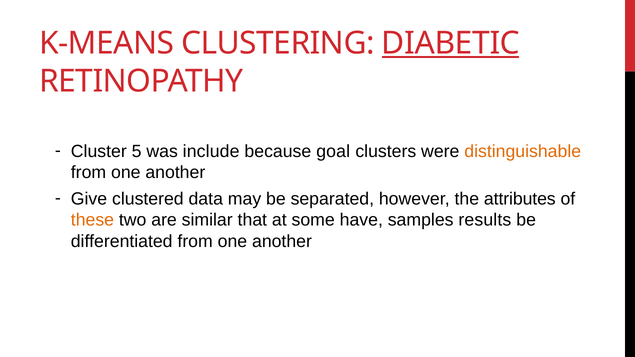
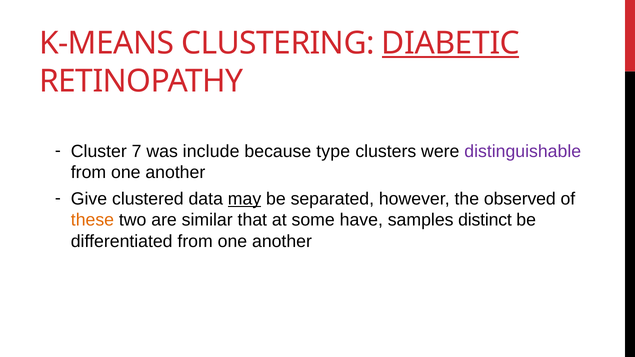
5: 5 -> 7 (137, 151)
goal: goal -> type (333, 151)
distinguishable colour: orange -> purple (523, 151)
may underline: none -> present (245, 199)
attributes: attributes -> observed (520, 199)
results: results -> distinct (485, 220)
